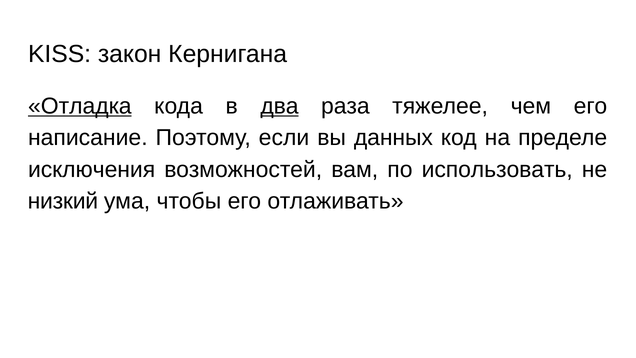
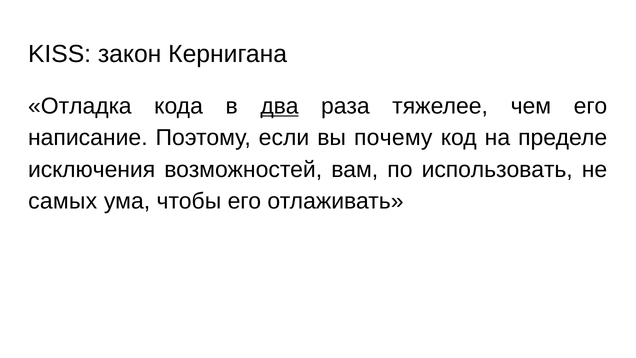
Отладка underline: present -> none (80, 106)
данных: данных -> почему (393, 138)
низкий: низкий -> самых (63, 201)
